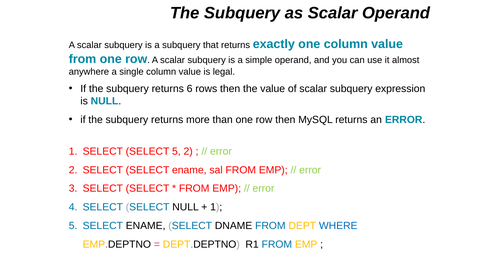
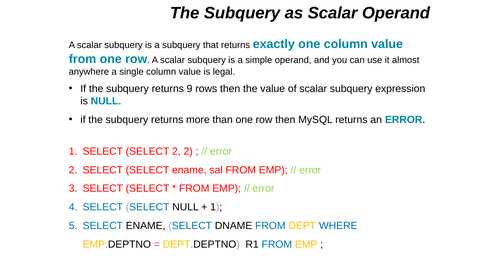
6: 6 -> 9 (190, 89)
SELECT 5: 5 -> 2 (176, 151)
